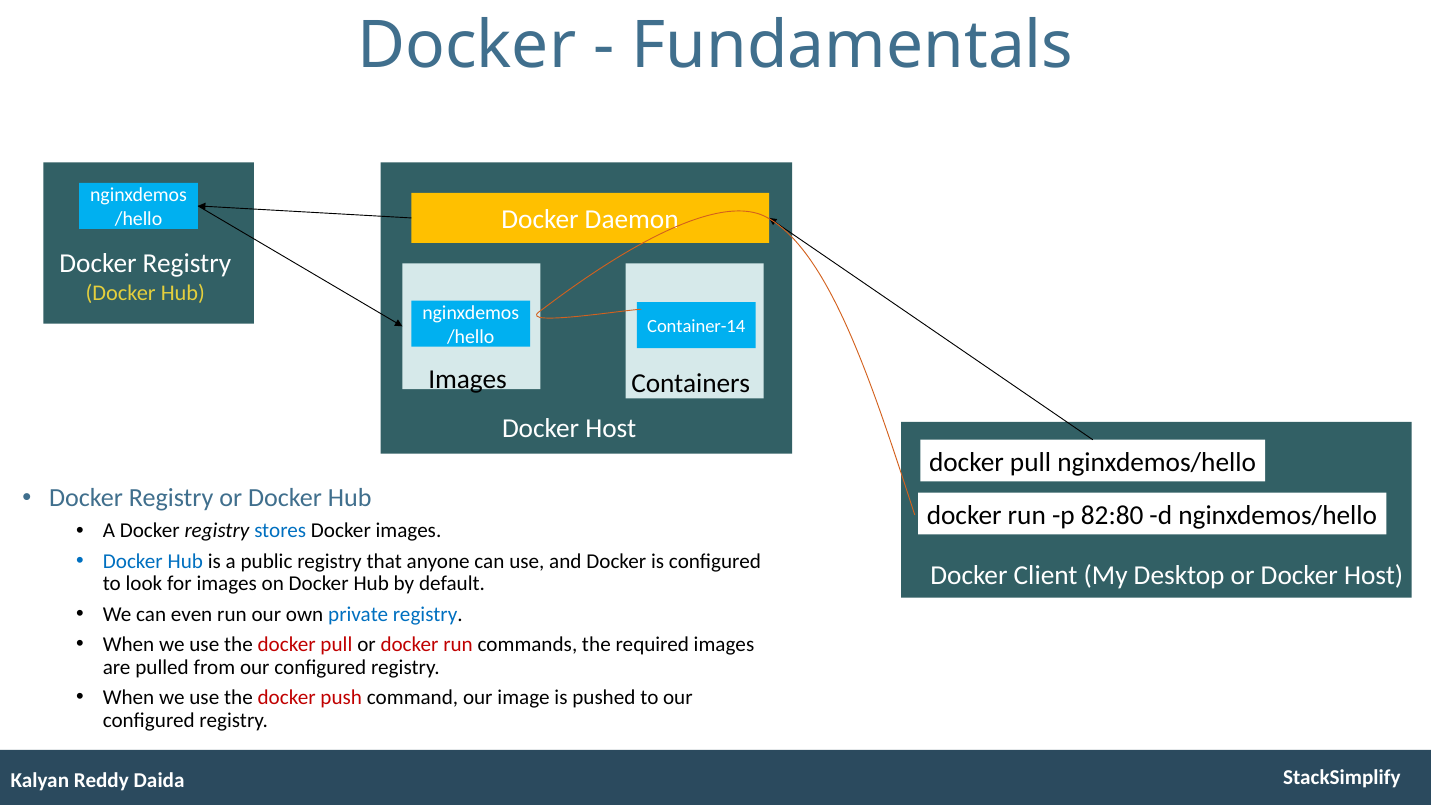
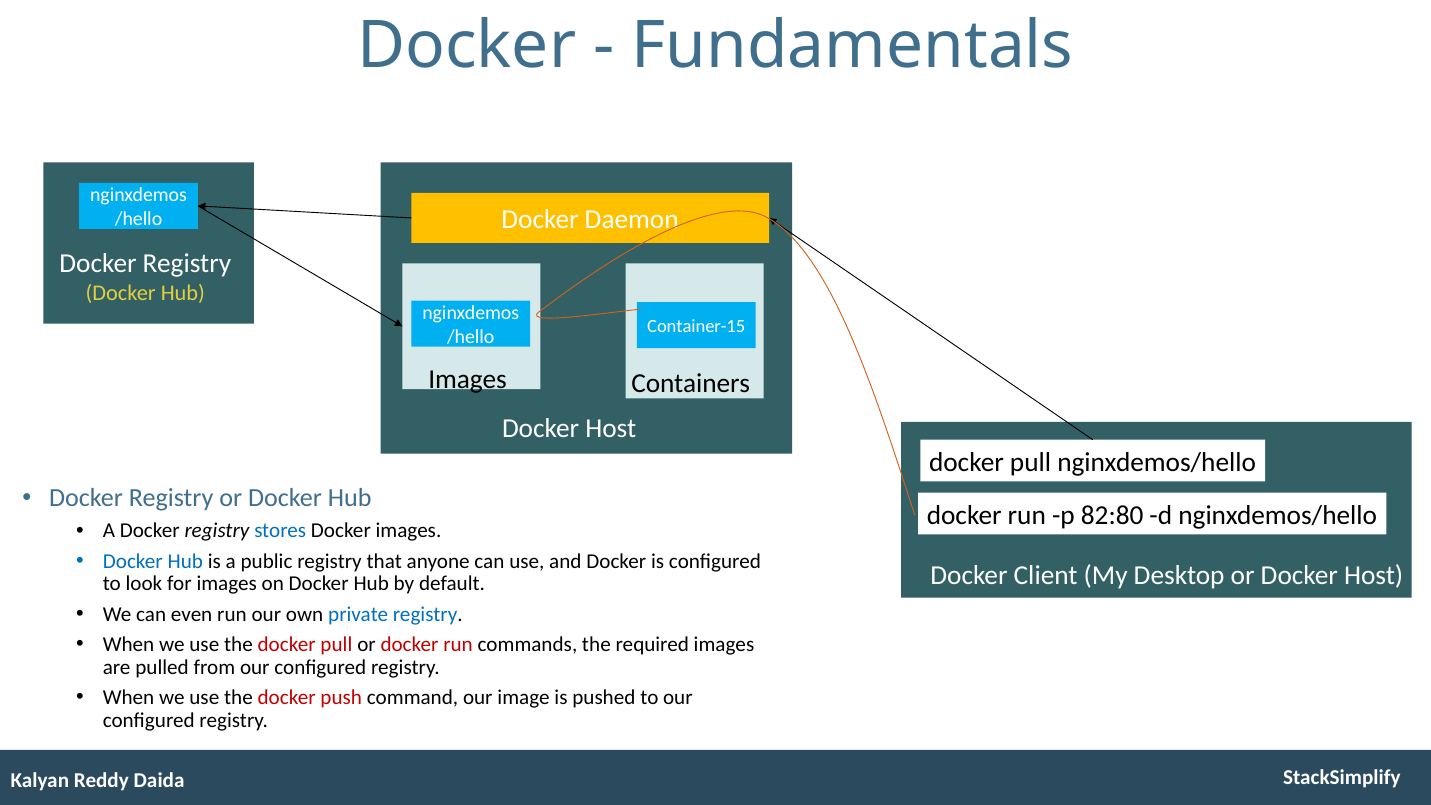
Container-14: Container-14 -> Container-15 (696, 326)
